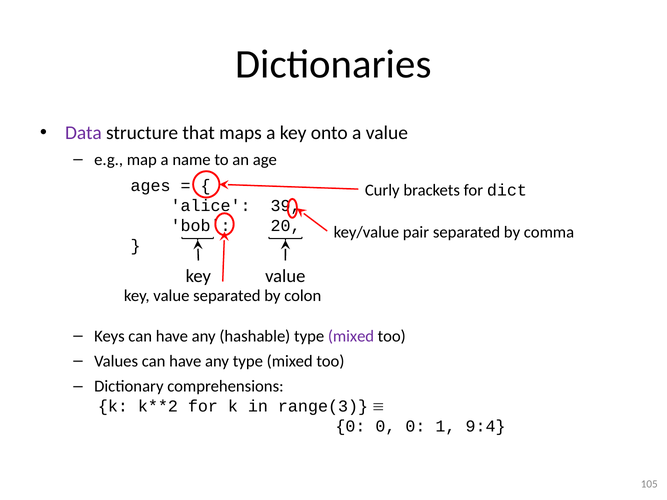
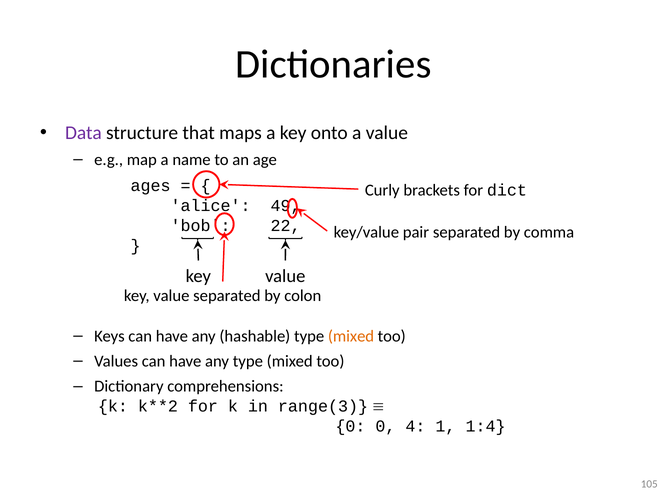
39: 39 -> 49 (286, 206)
20: 20 -> 22 (286, 226)
mixed colour: purple -> orange (351, 336)
0 0 0: 0 -> 4 (415, 427)
9:4: 9:4 -> 1:4 (486, 427)
